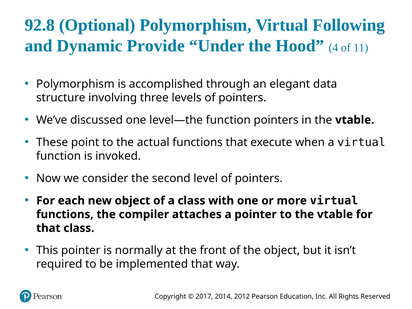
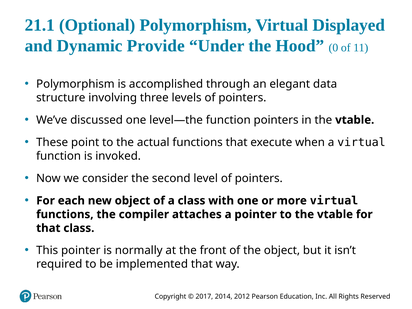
92.8: 92.8 -> 21.1 (40, 25)
Following: Following -> Displayed (349, 25)
4: 4 -> 0 (333, 48)
